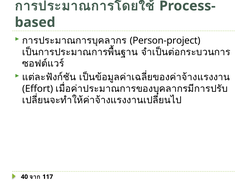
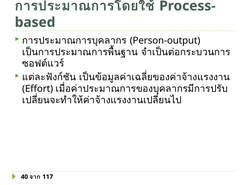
Person-project: Person-project -> Person-output (165, 41)
